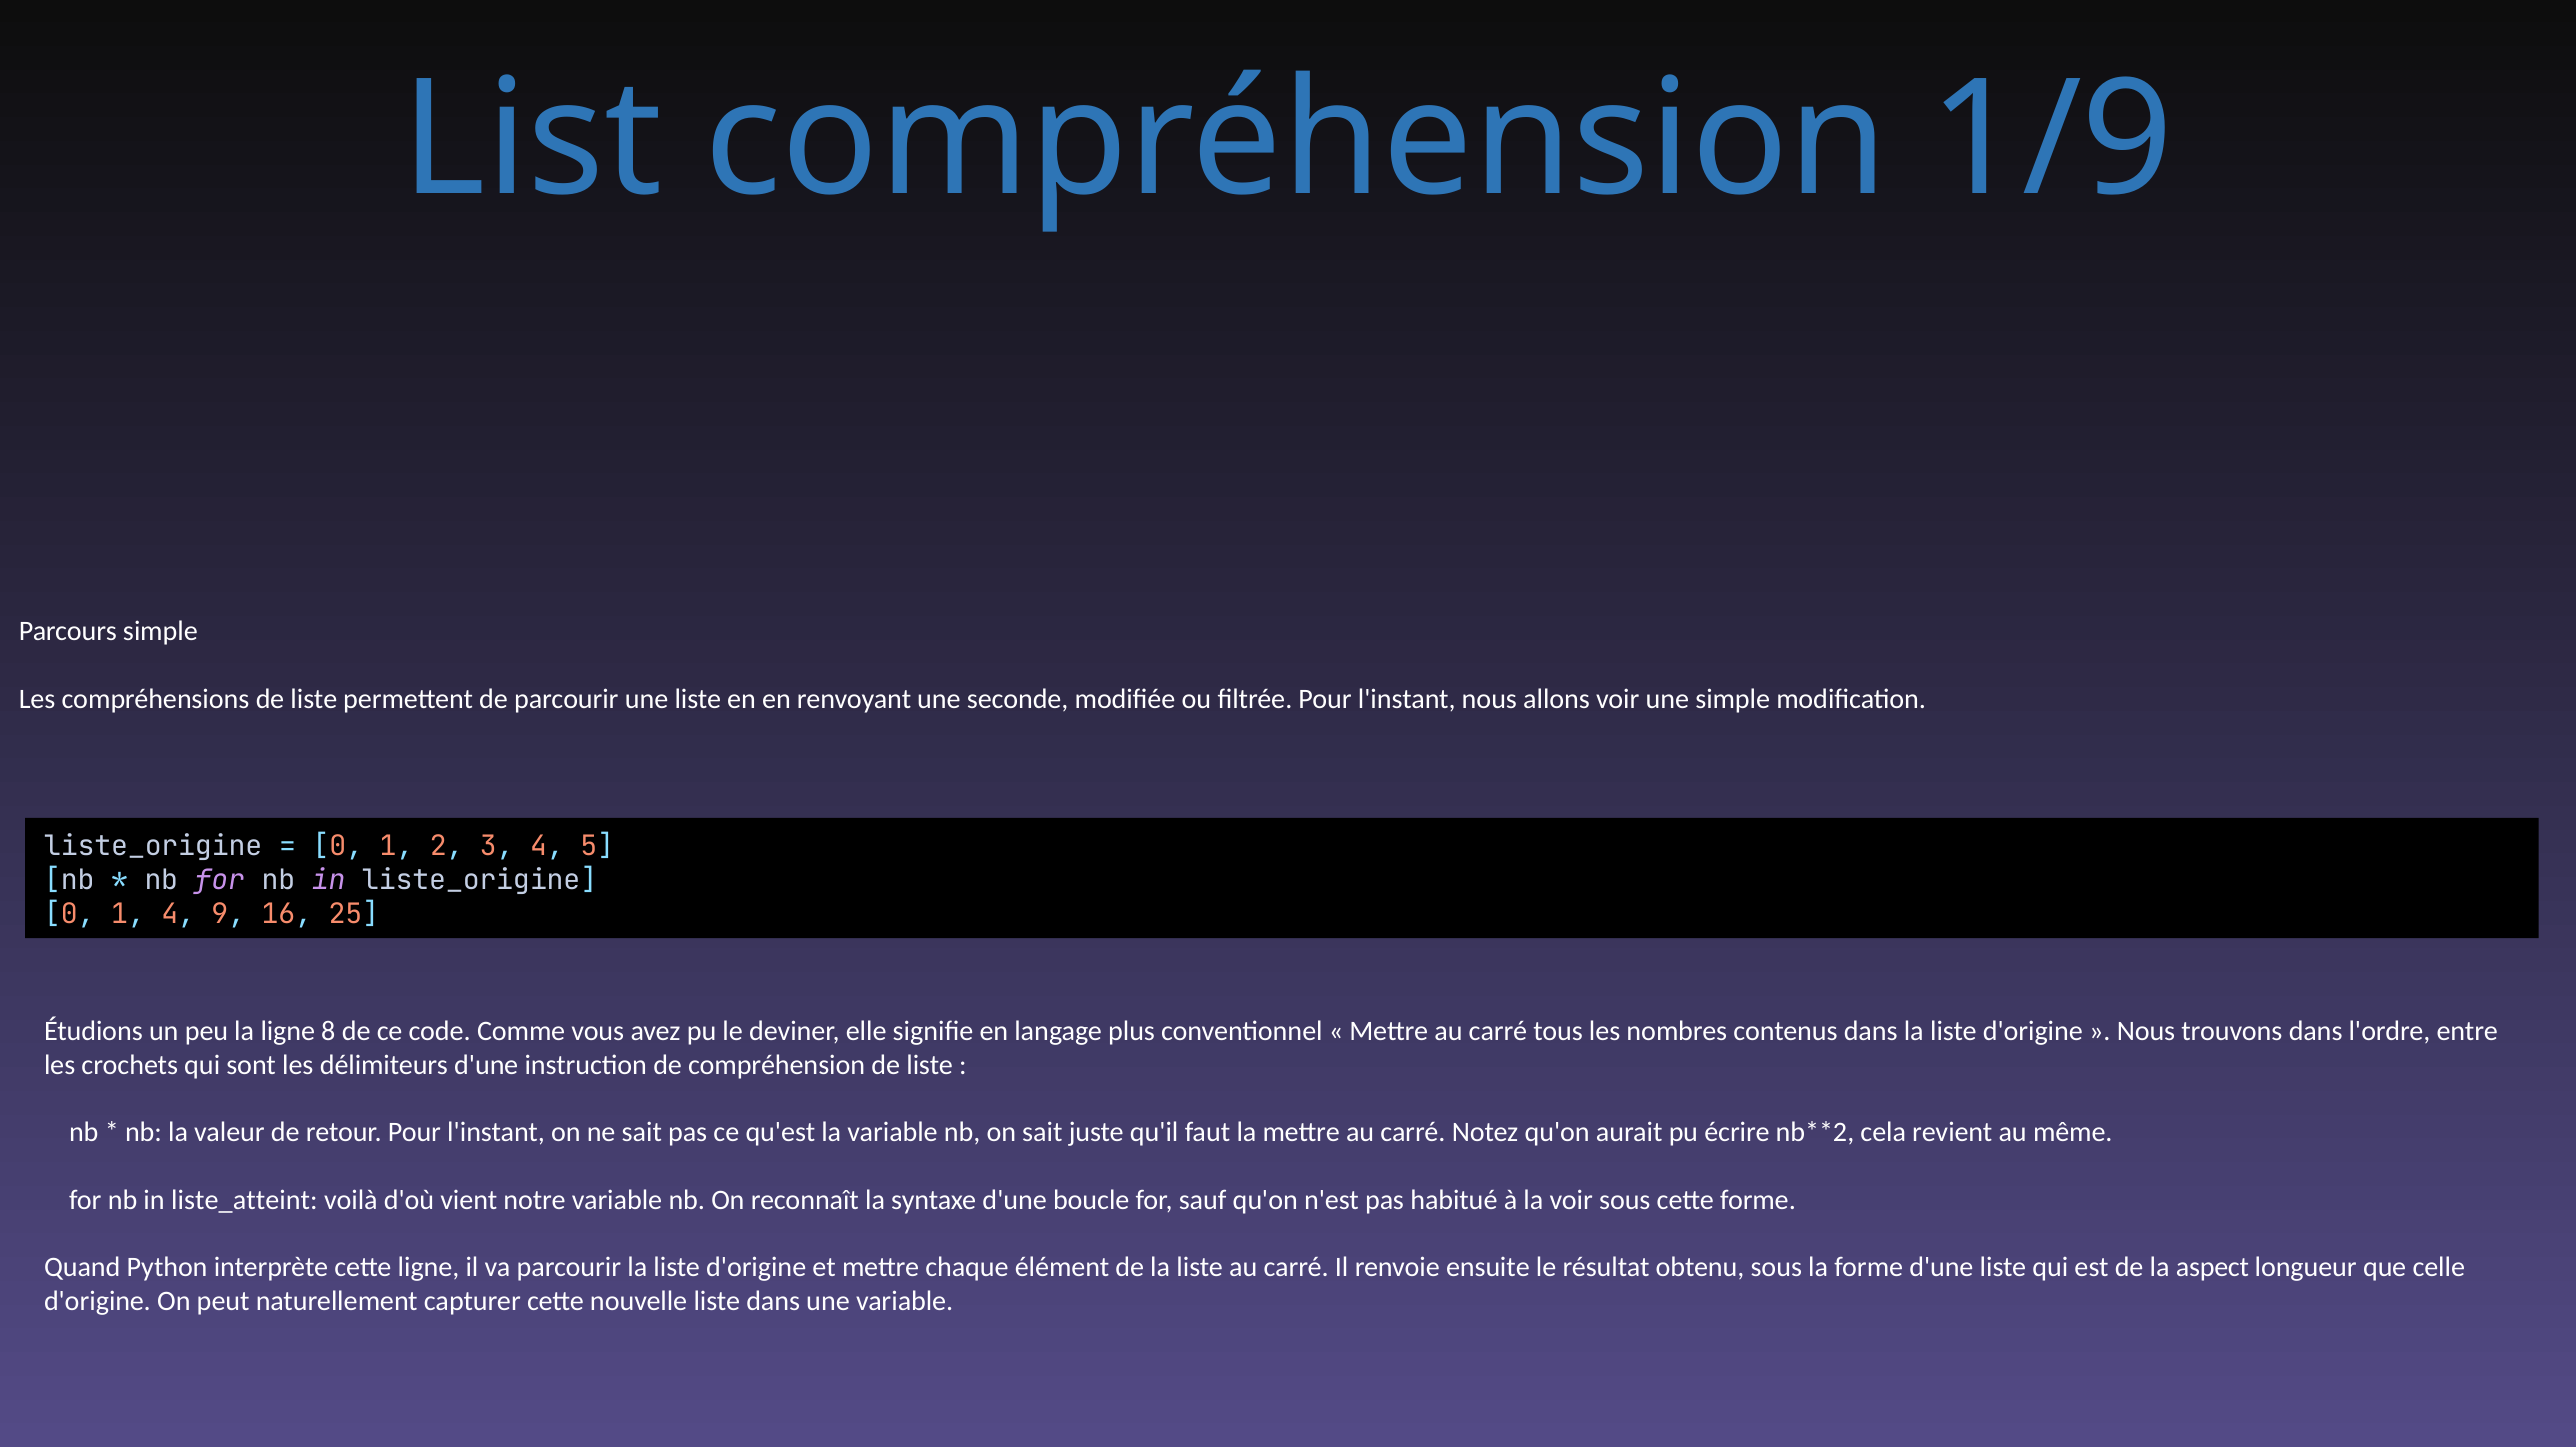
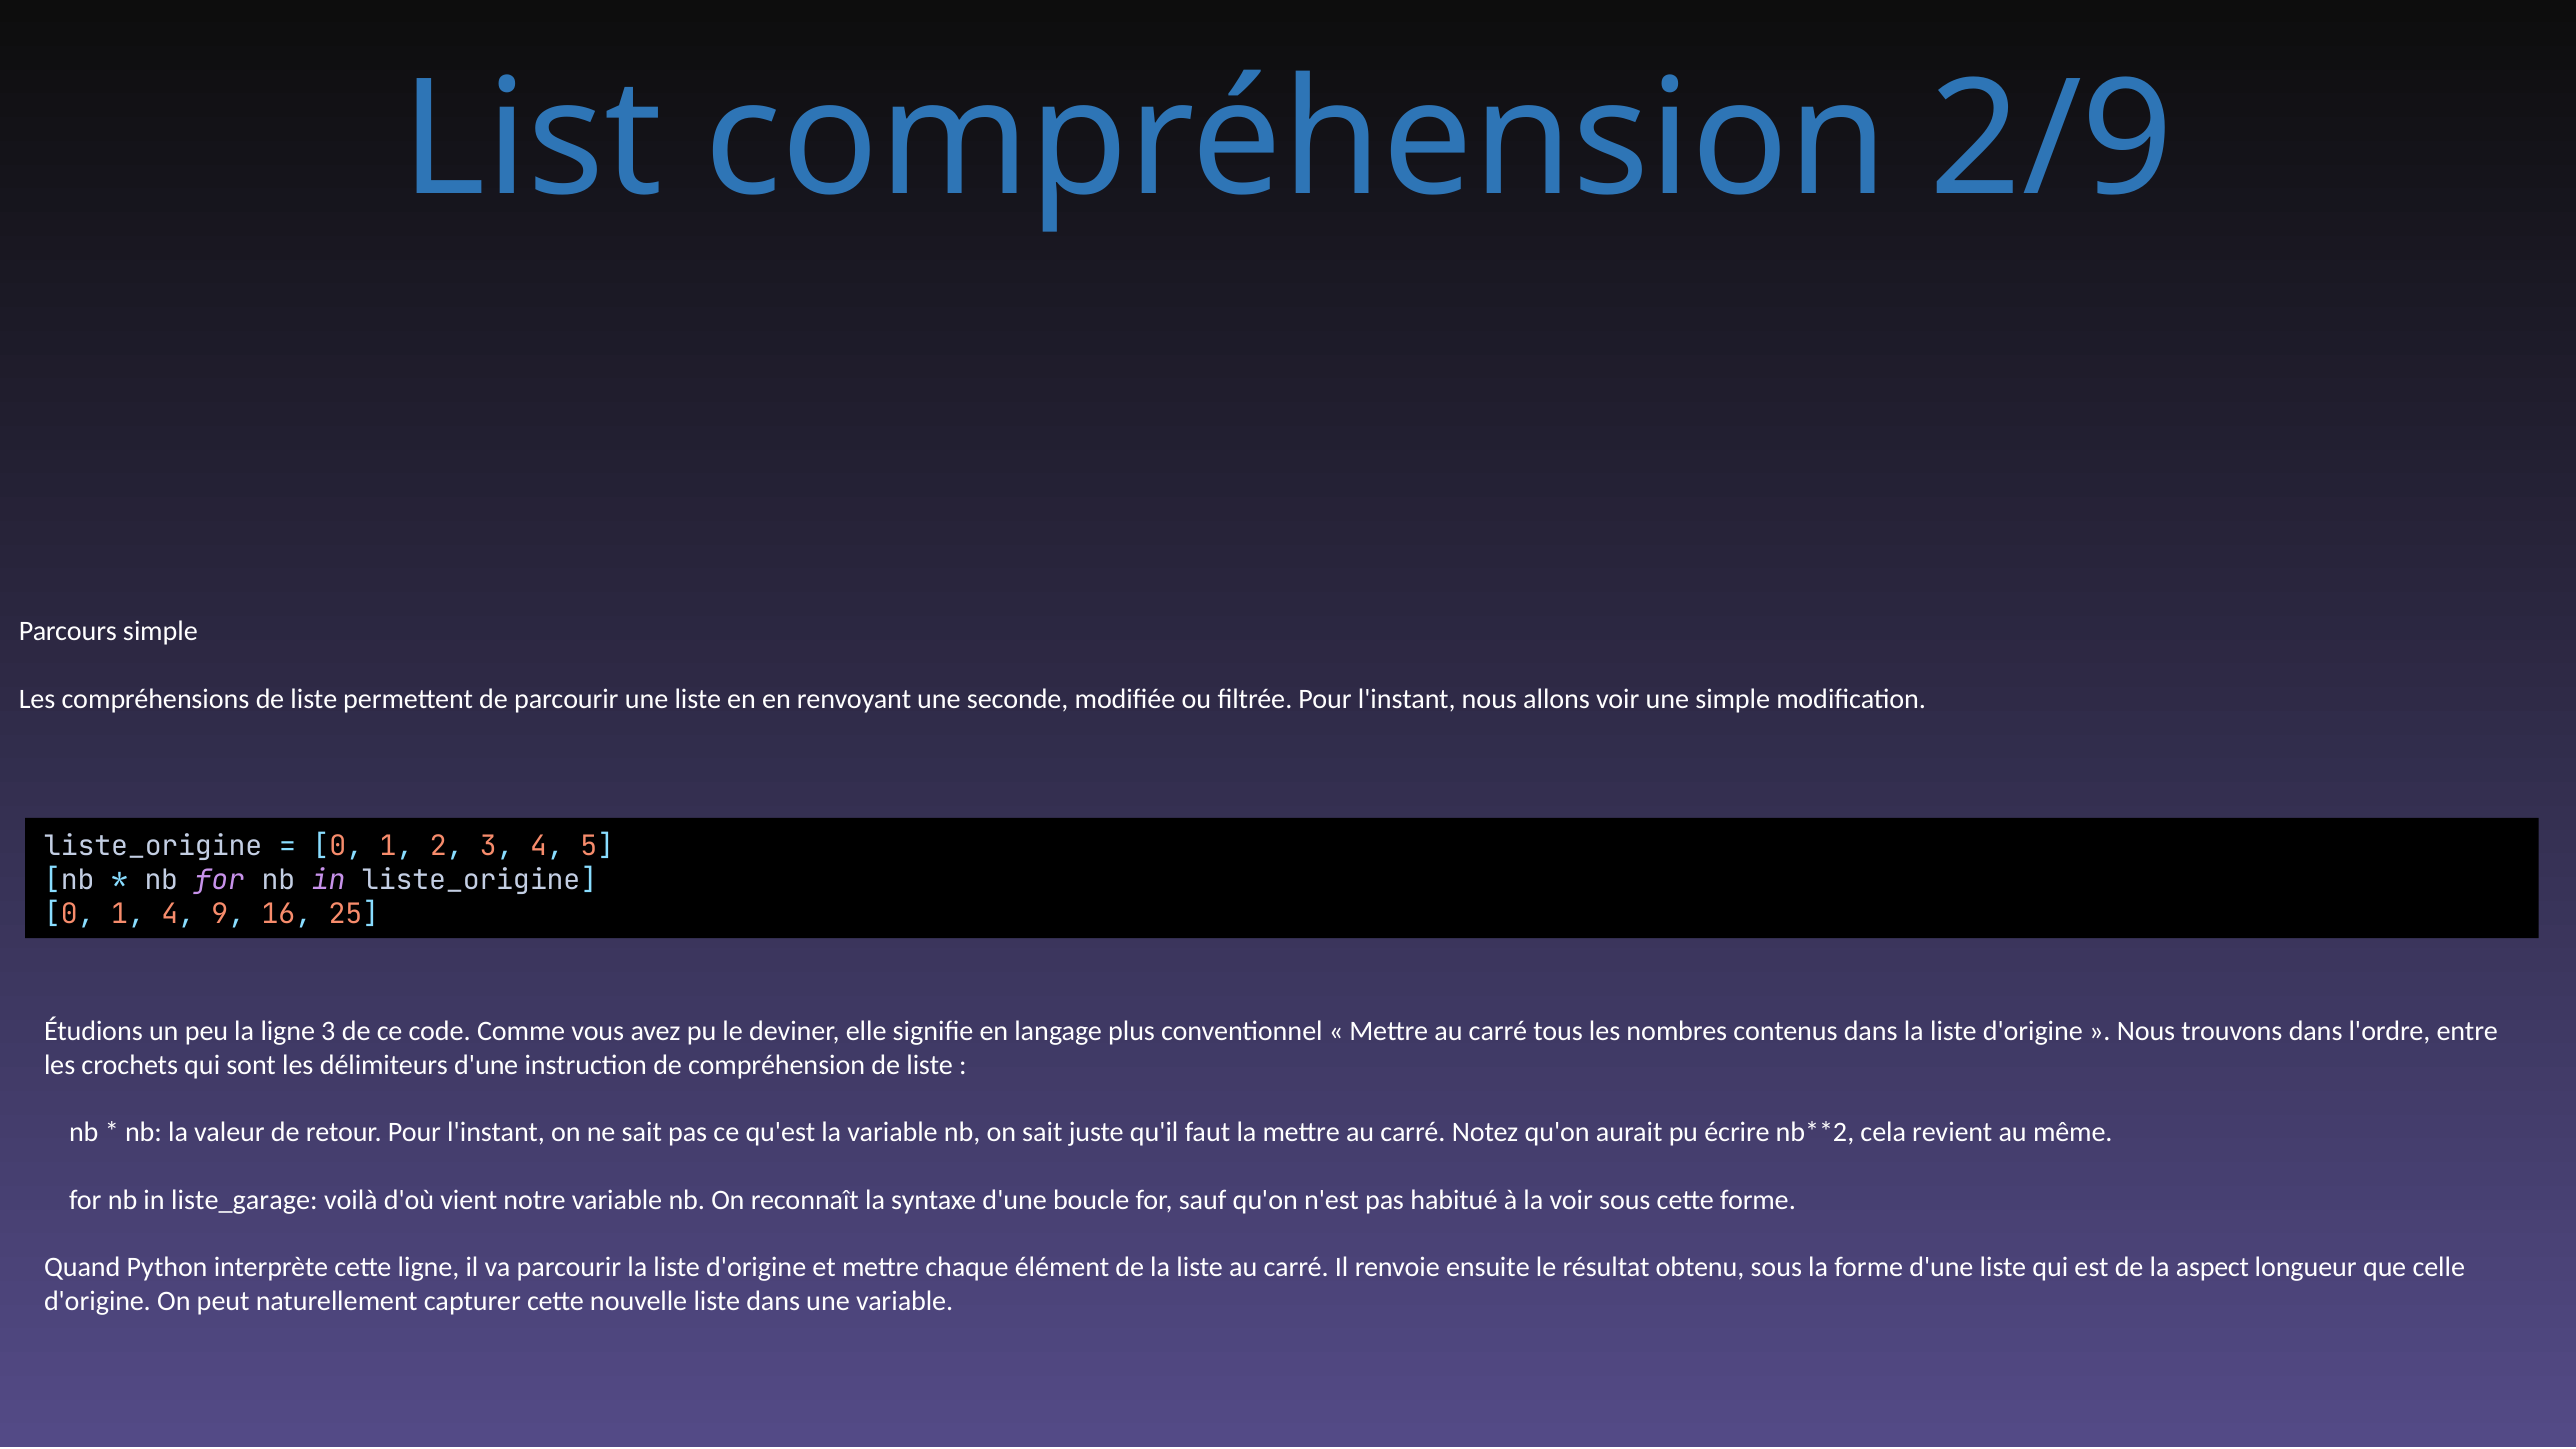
1/9: 1/9 -> 2/9 (2052, 141)
ligne 8: 8 -> 3 (328, 1031)
liste_atteint: liste_atteint -> liste_garage (244, 1200)
